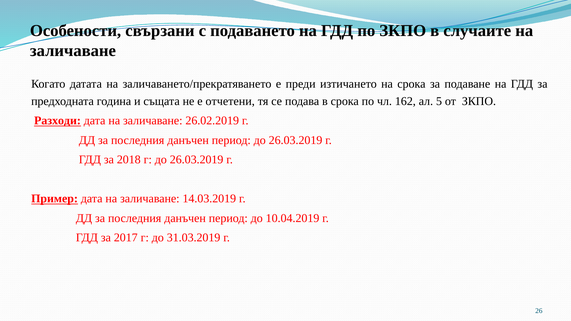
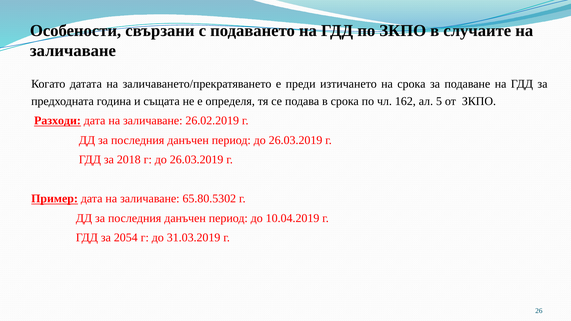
отчетени: отчетени -> определя (230, 101)
14.03.2019: 14.03.2019 -> 65.80.5302 (209, 199)
2017: 2017 -> 2054 (126, 238)
